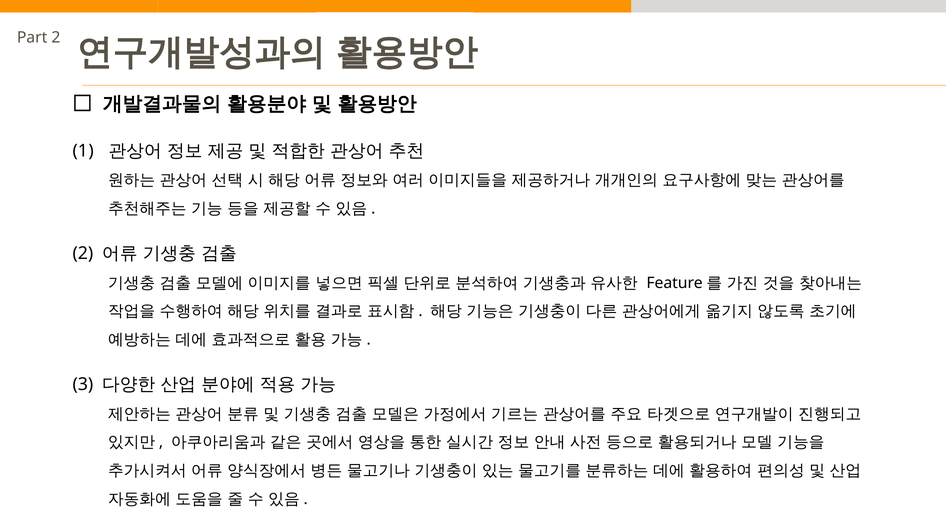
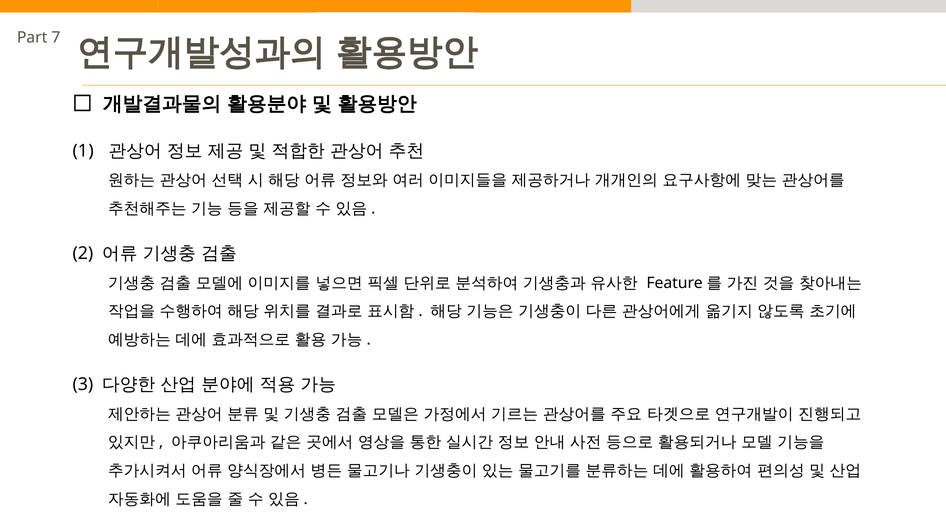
Part 2: 2 -> 7 (56, 38)
